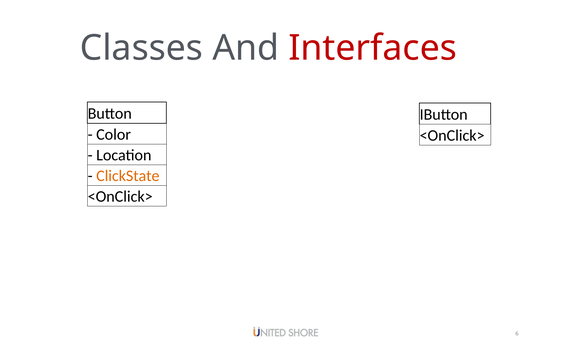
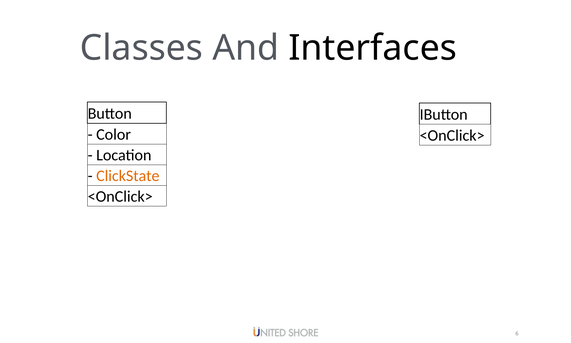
Interfaces colour: red -> black (373, 48)
